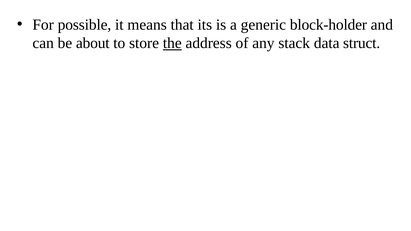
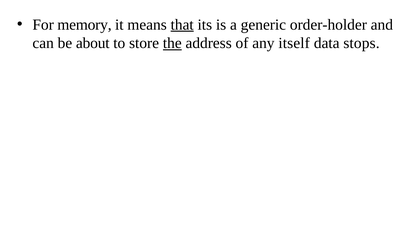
possible: possible -> memory (85, 25)
that underline: none -> present (182, 25)
block-holder: block-holder -> order-holder (328, 25)
stack: stack -> itself (294, 43)
struct: struct -> stops (361, 43)
